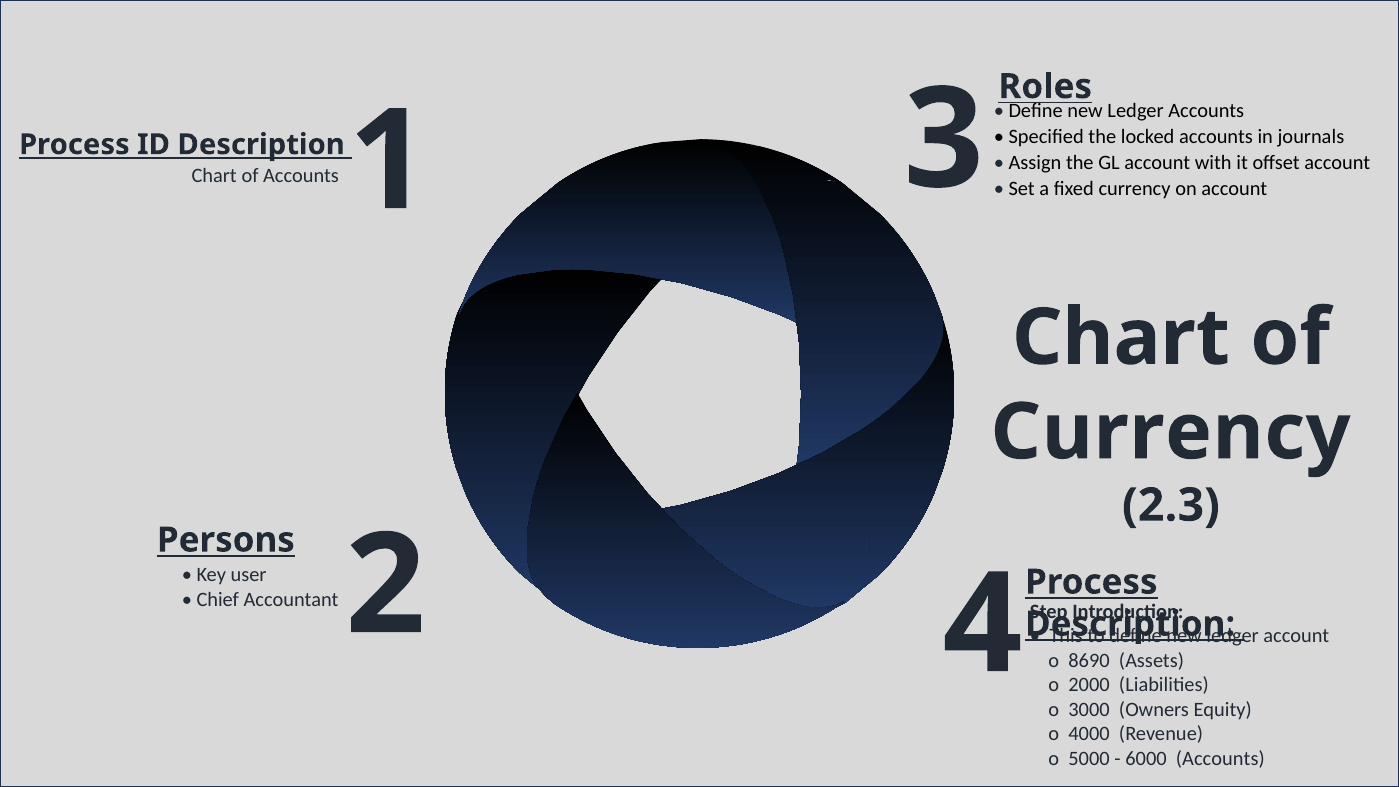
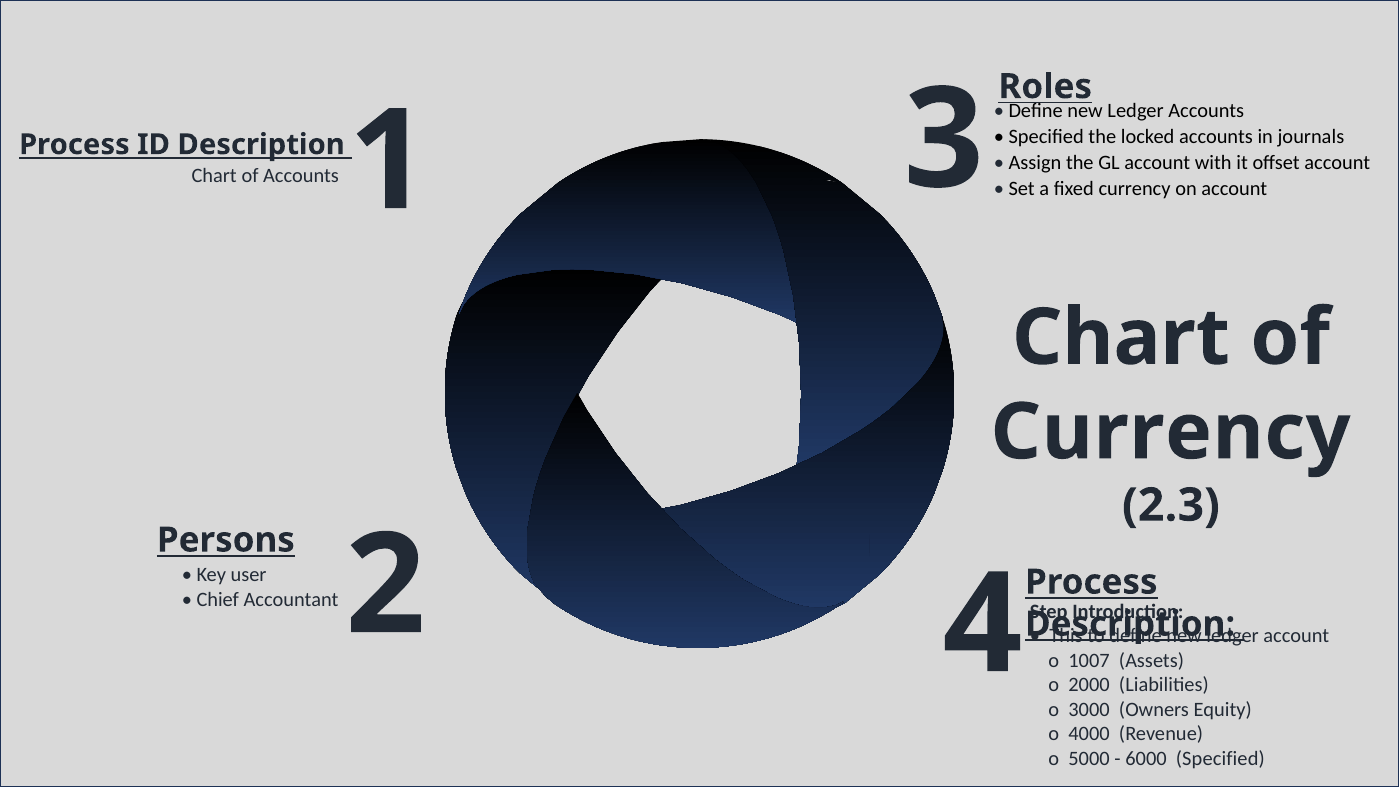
8690: 8690 -> 1007 (1089, 660)
6000 Accounts: Accounts -> Specified (1220, 758)
